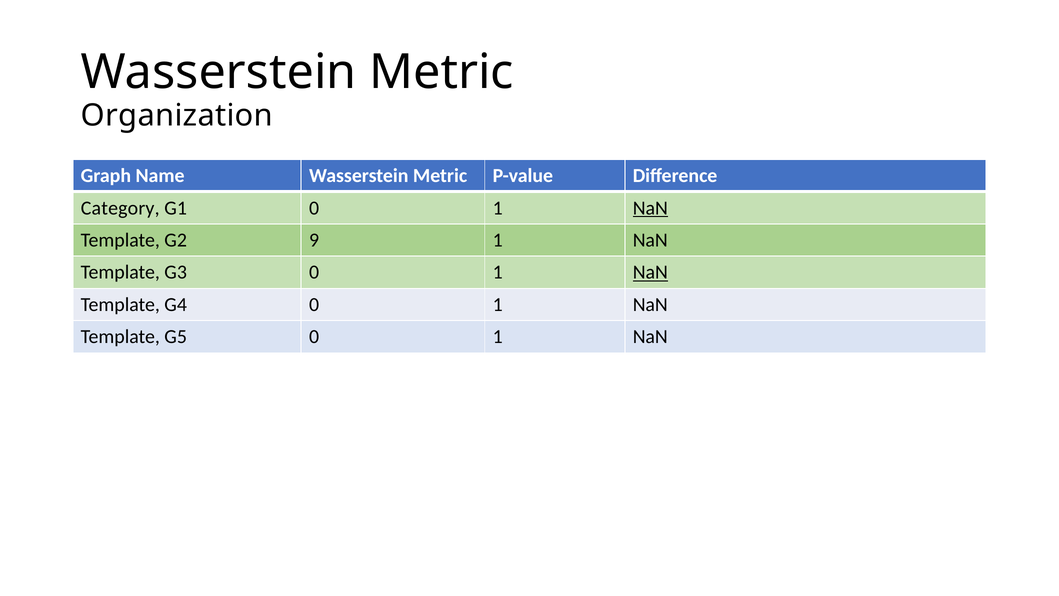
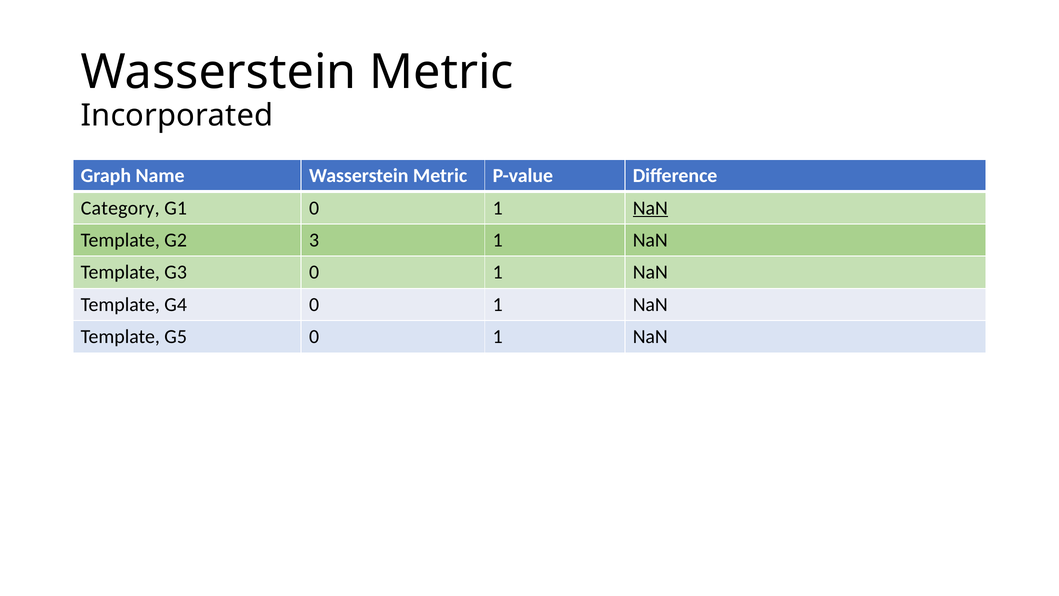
Organization: Organization -> Incorporated (177, 115)
9: 9 -> 3 (314, 240)
NaN underline: present -> none (650, 272)
